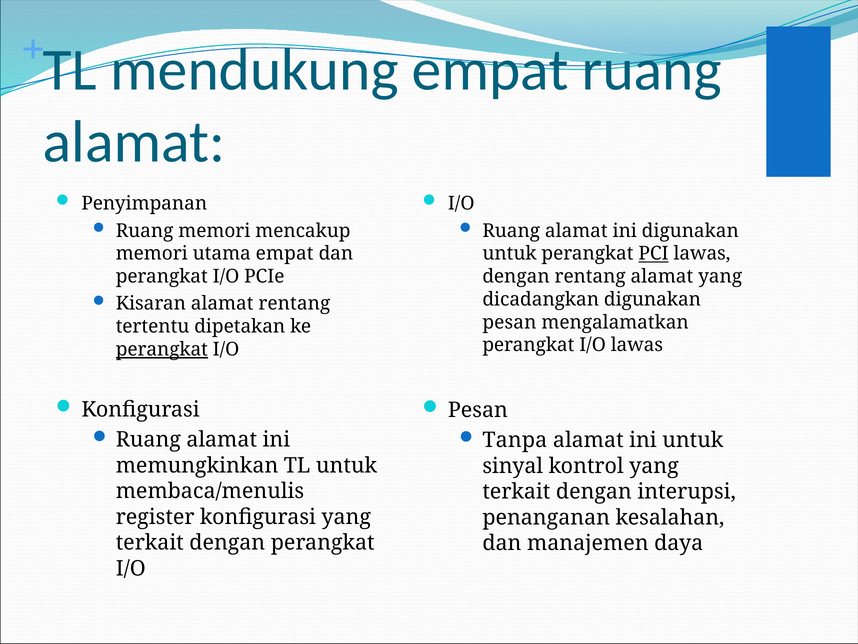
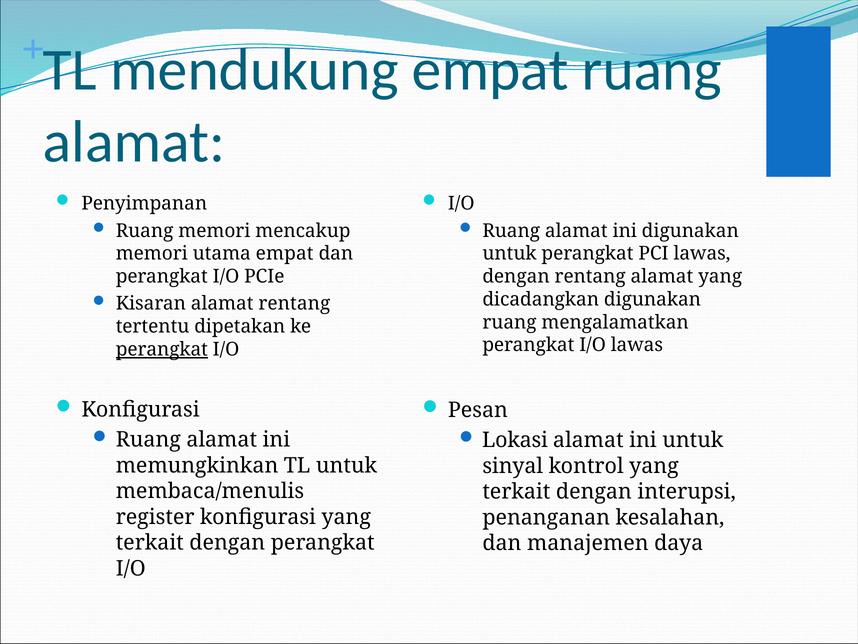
PCI underline: present -> none (653, 253)
pesan: pesan -> ruang (509, 322)
Tanpa: Tanpa -> Lokasi (515, 440)
